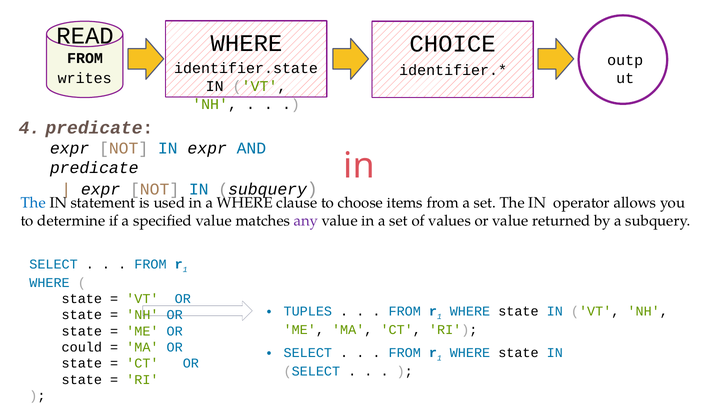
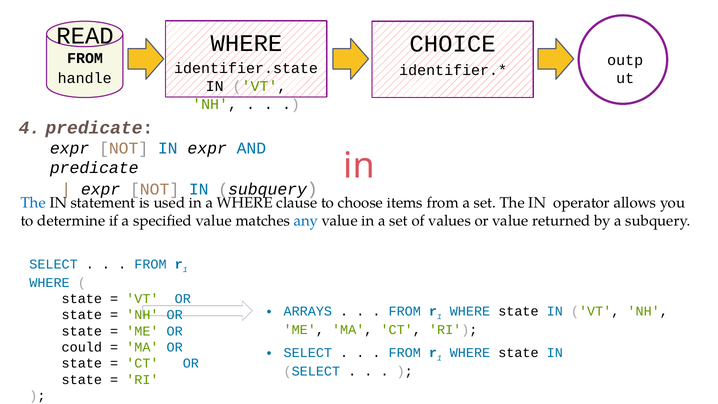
writes: writes -> handle (85, 78)
any colour: purple -> blue (306, 221)
TUPLES: TUPLES -> ARRAYS (308, 311)
